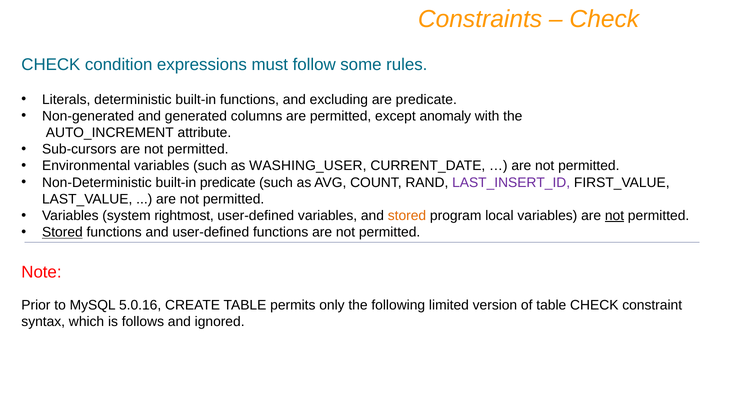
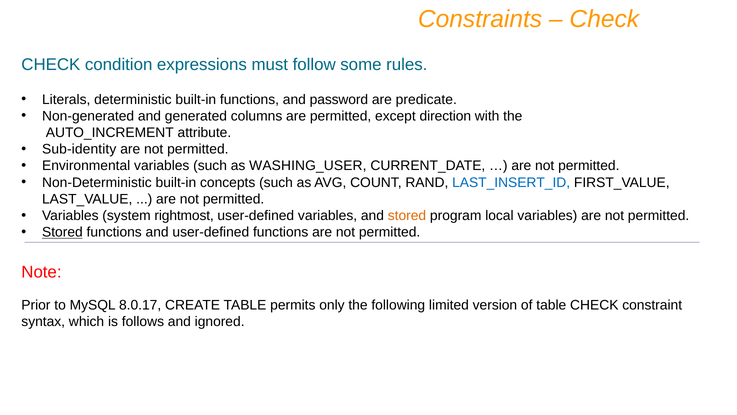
excluding: excluding -> password (339, 99)
anomaly: anomaly -> direction (445, 116)
Sub-cursors: Sub-cursors -> Sub-identity (79, 149)
built-in predicate: predicate -> concepts (228, 182)
LAST_INSERT_ID colour: purple -> blue (511, 182)
not underline: present -> none (614, 215)
5.0.16: 5.0.16 -> 8.0.17 (140, 305)
